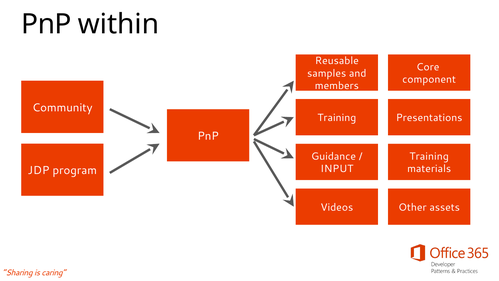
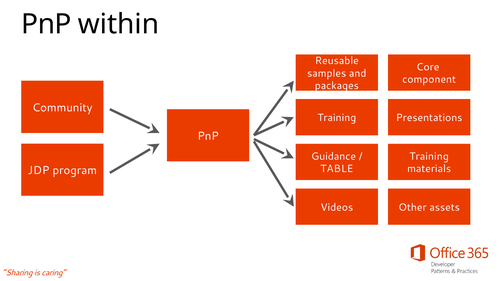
members: members -> packages (337, 86)
INPUT: INPUT -> TABLE (337, 169)
